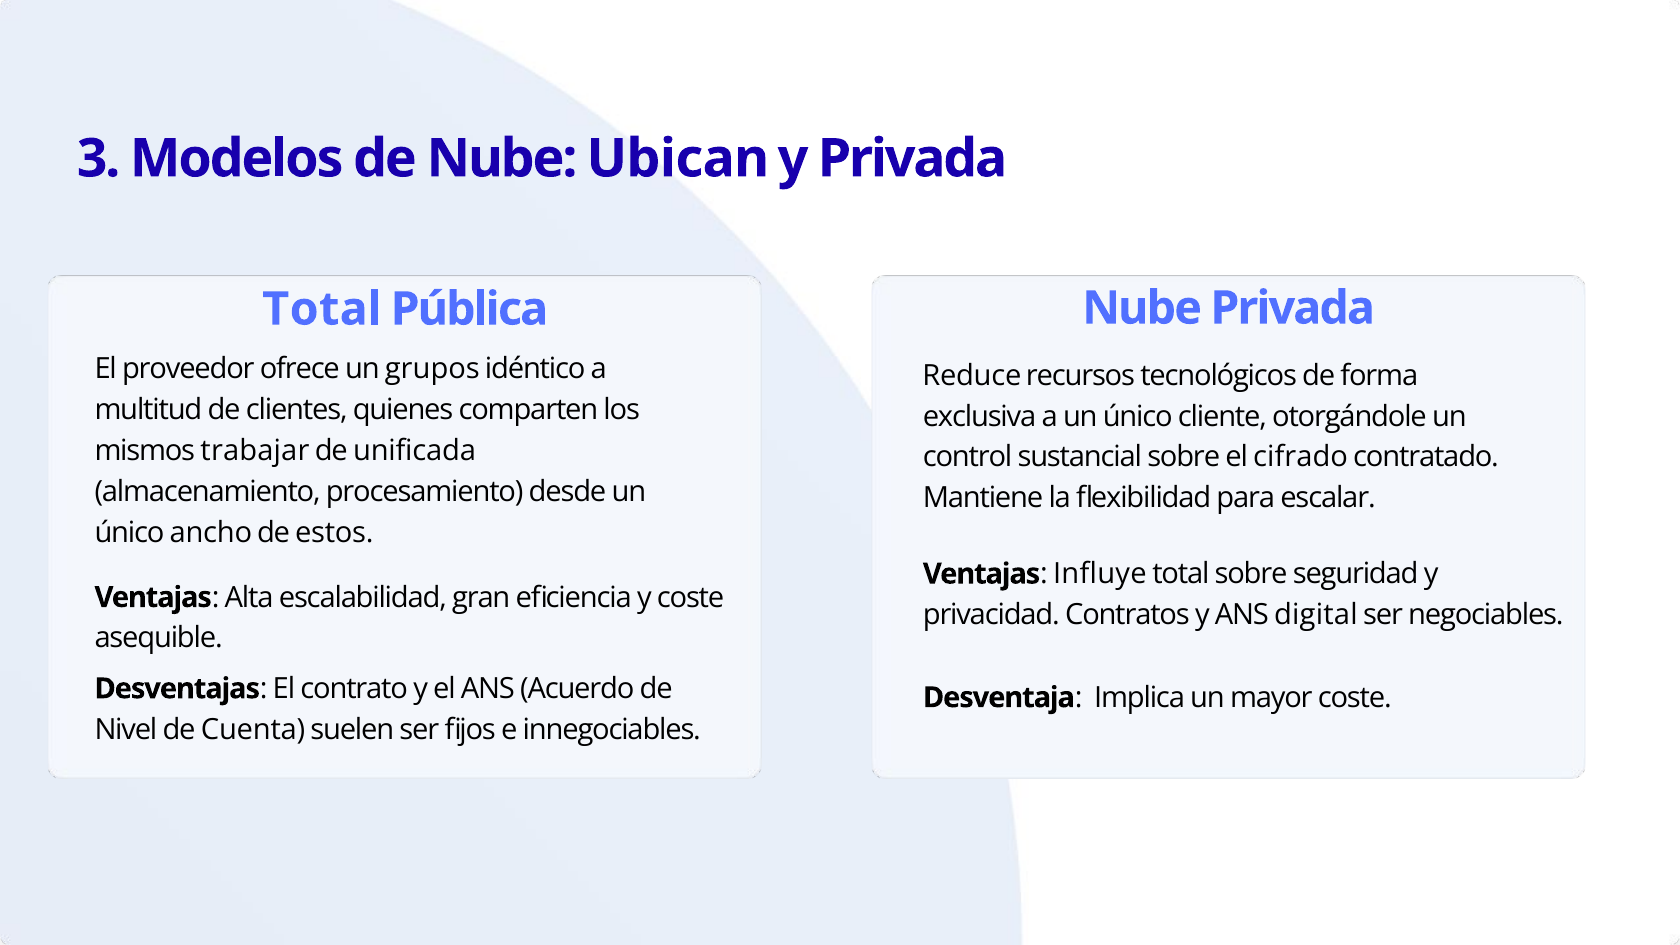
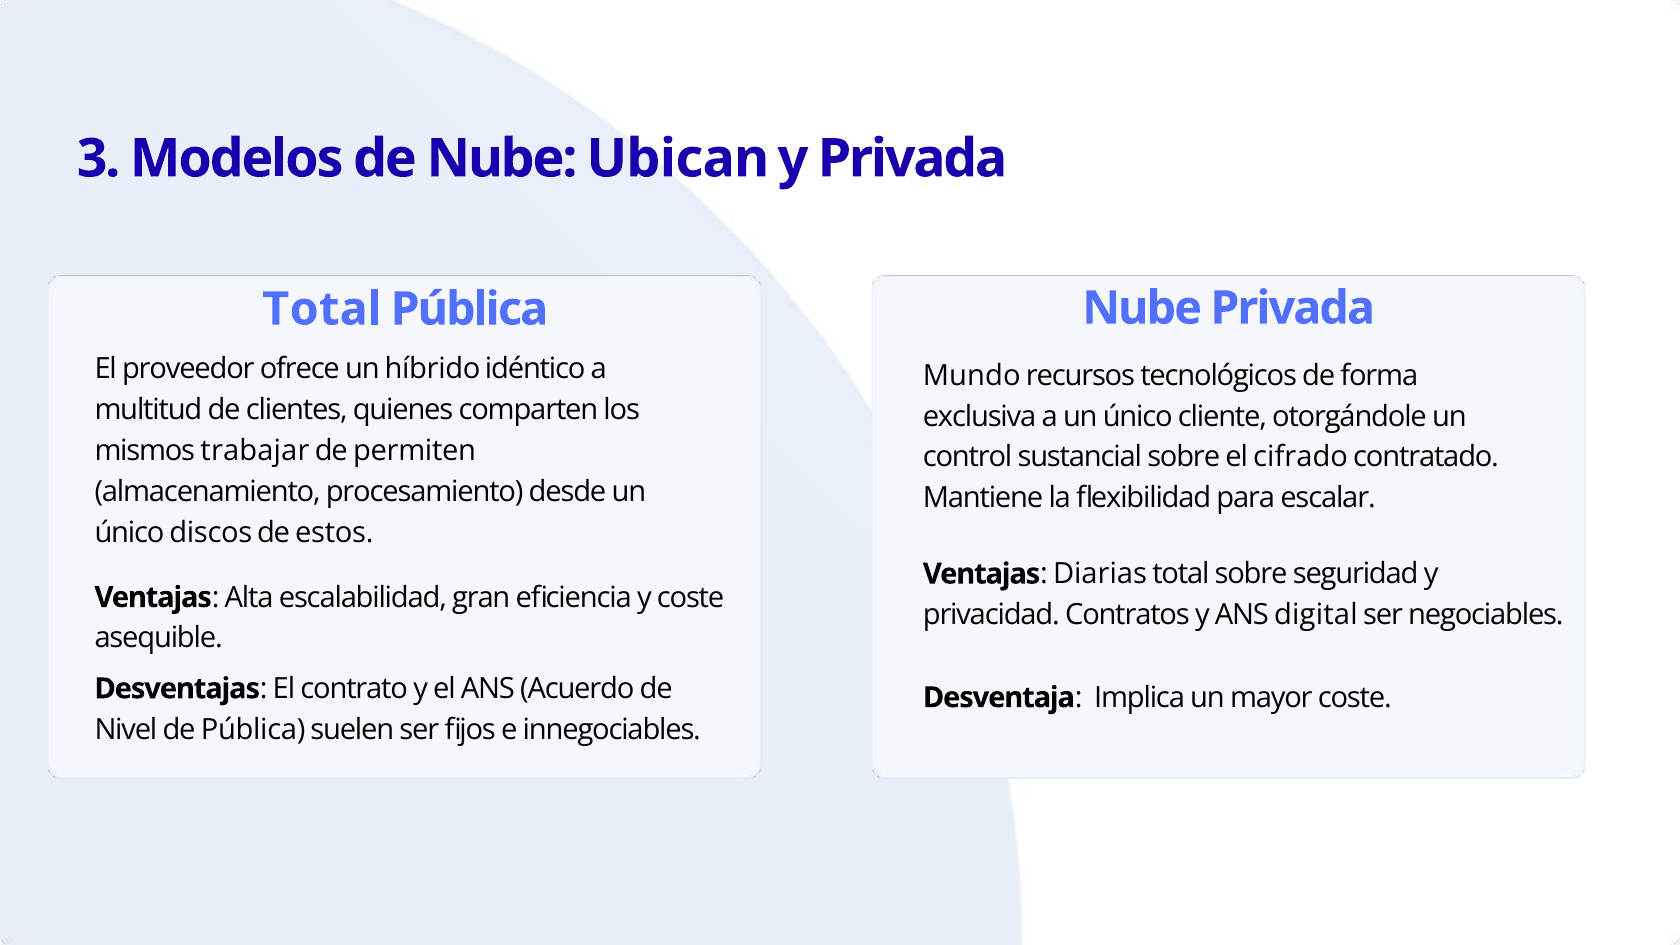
grupos: grupos -> híbrido (432, 369)
Reduce: Reduce -> Mundo (972, 376)
unificada: unificada -> permiten (415, 451)
ancho: ancho -> discos (211, 533)
Influye: Influye -> Diarias (1100, 574)
de Cuenta: Cuenta -> Pública (253, 730)
